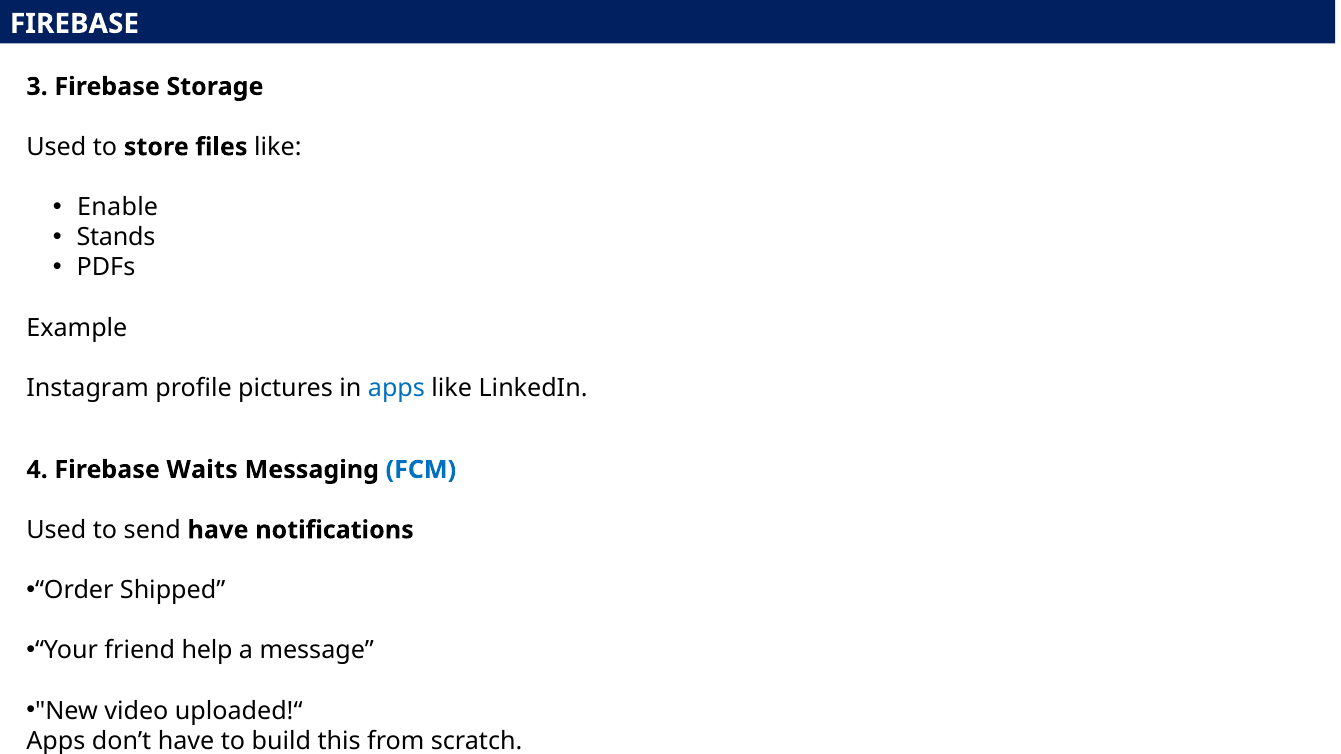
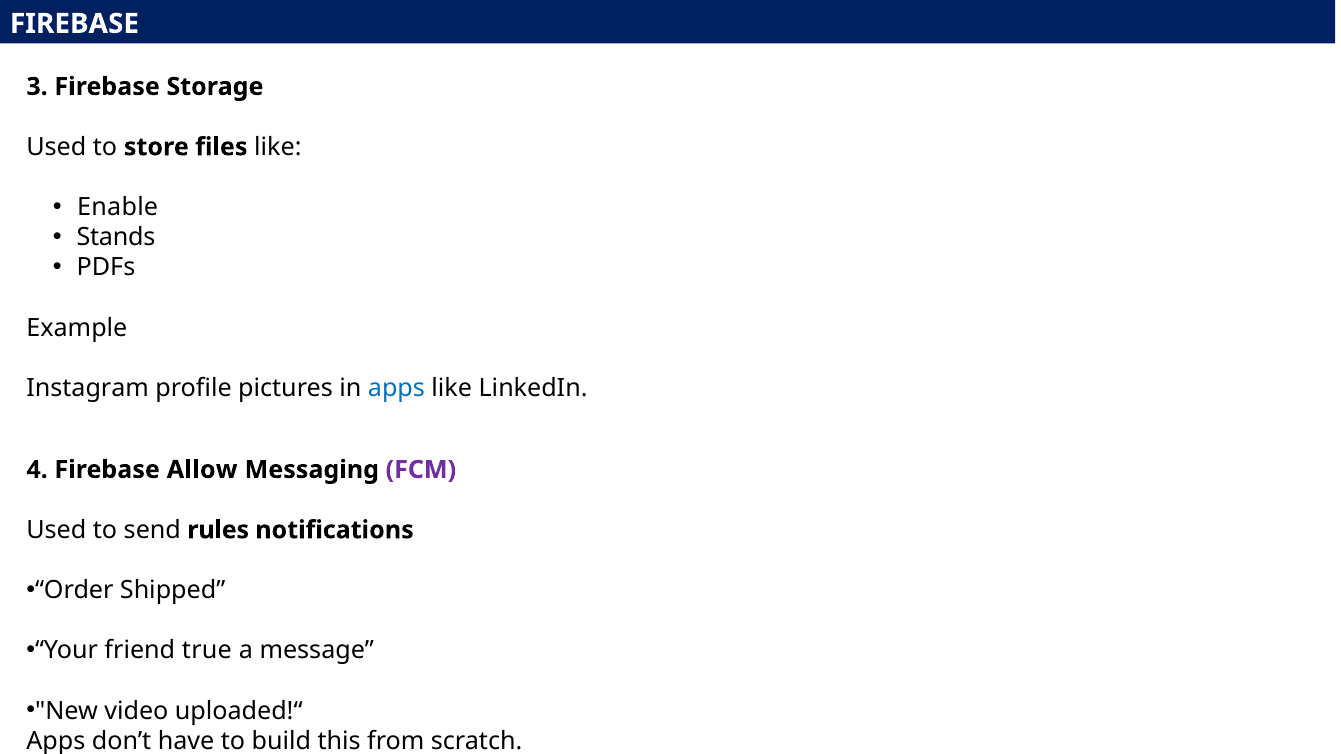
Waits: Waits -> Allow (202, 470)
FCM colour: blue -> purple (421, 470)
send have: have -> rules (218, 530)
help: help -> true (207, 651)
